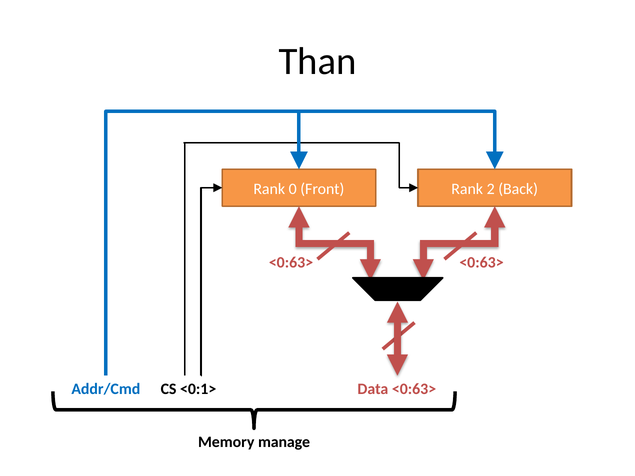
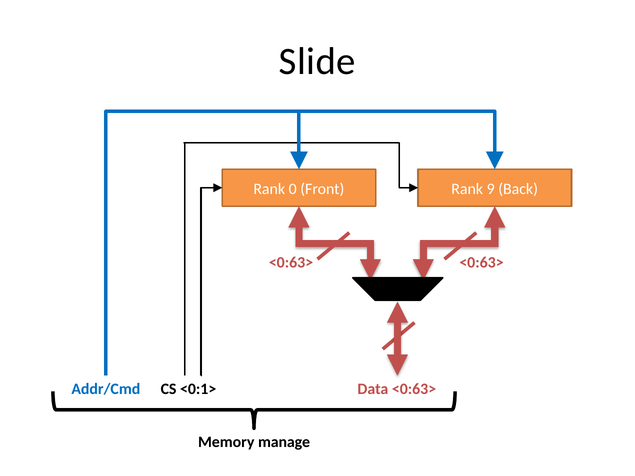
Than: Than -> Slide (317, 61)
2: 2 -> 9 (491, 189)
